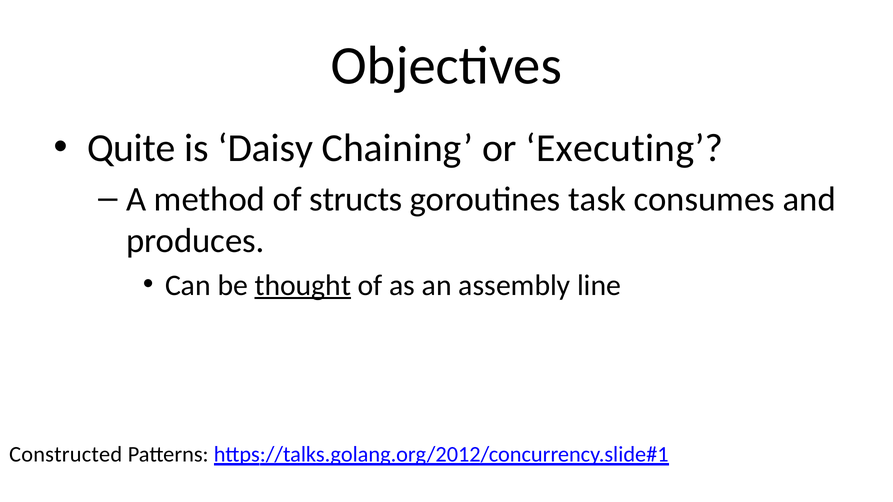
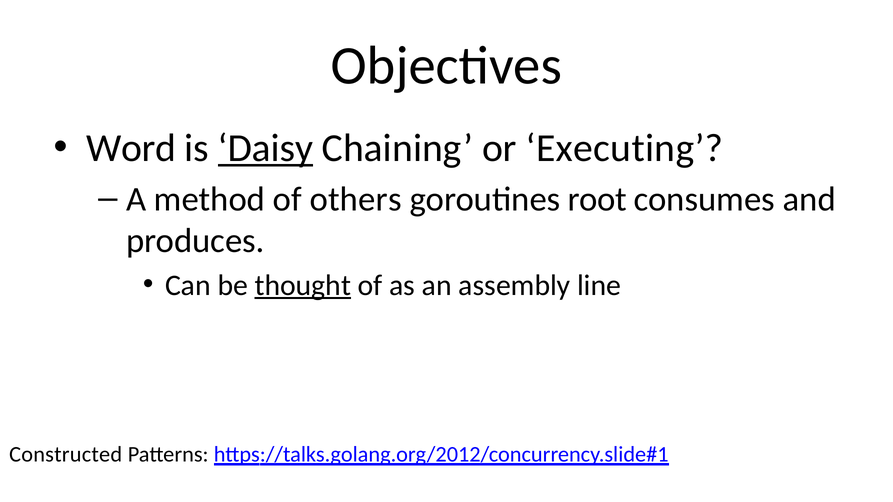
Quite: Quite -> Word (131, 148)
Daisy underline: none -> present (265, 148)
structs: structs -> others (356, 200)
task: task -> root (597, 200)
